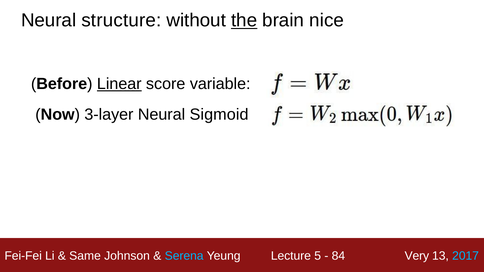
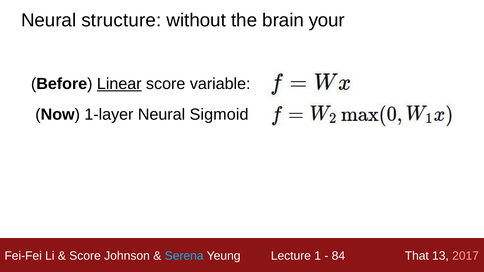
the underline: present -> none (244, 20)
nice: nice -> your (327, 20)
3-layer: 3-layer -> 1-layer (109, 114)
Same: Same -> Score (85, 256)
5: 5 -> 1 (318, 256)
Very: Very -> That (417, 256)
2017 colour: light blue -> pink (466, 256)
